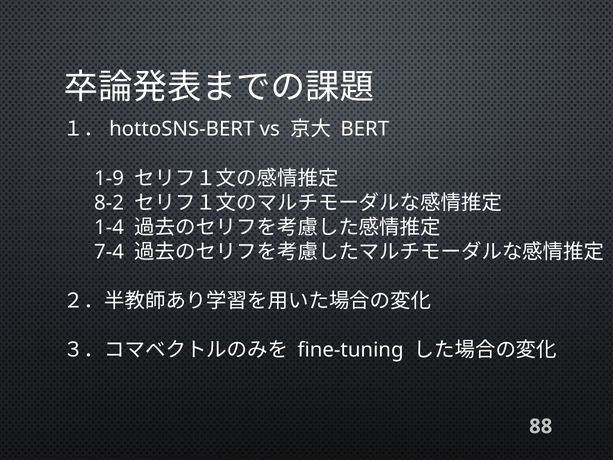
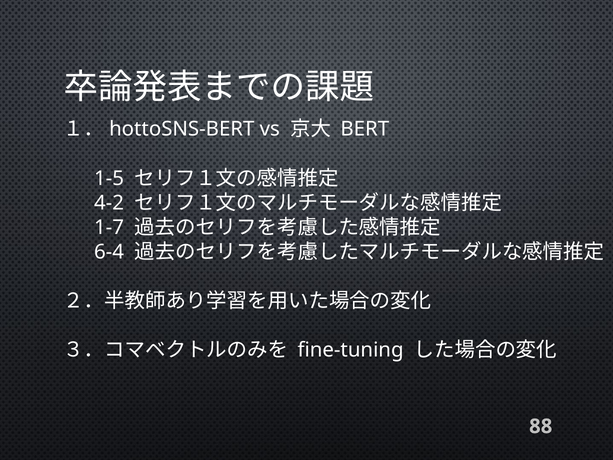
1-9: 1-9 -> 1-5 (109, 178)
8-2: 8-2 -> 4-2 (109, 203)
1-4: 1-4 -> 1-7 (109, 227)
7-4: 7-4 -> 6-4 (109, 252)
